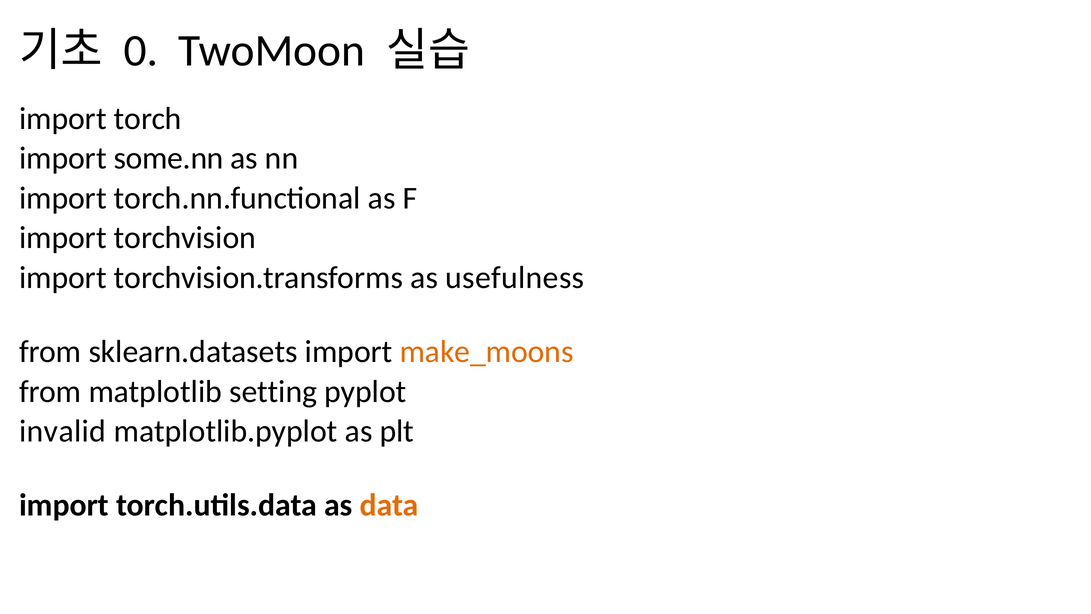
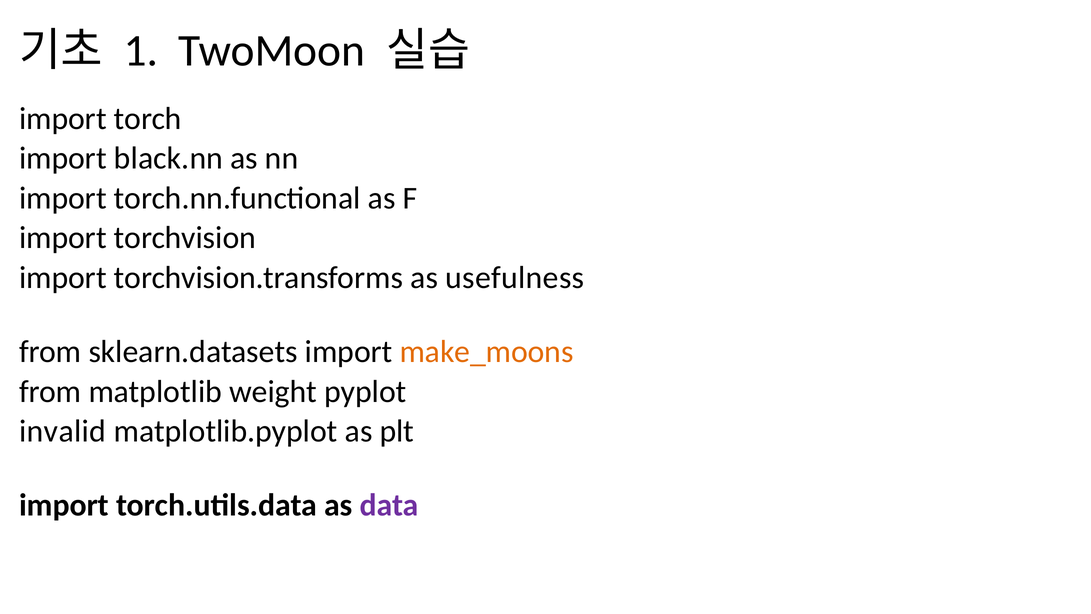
0: 0 -> 1 (141, 51)
some.nn: some.nn -> black.nn (168, 158)
setting: setting -> weight (273, 391)
data colour: orange -> purple (389, 505)
